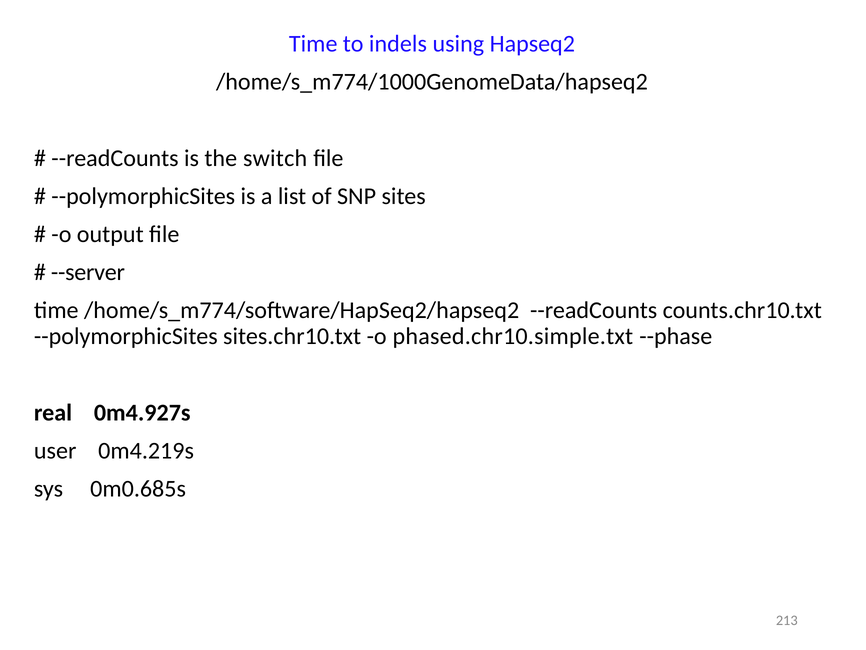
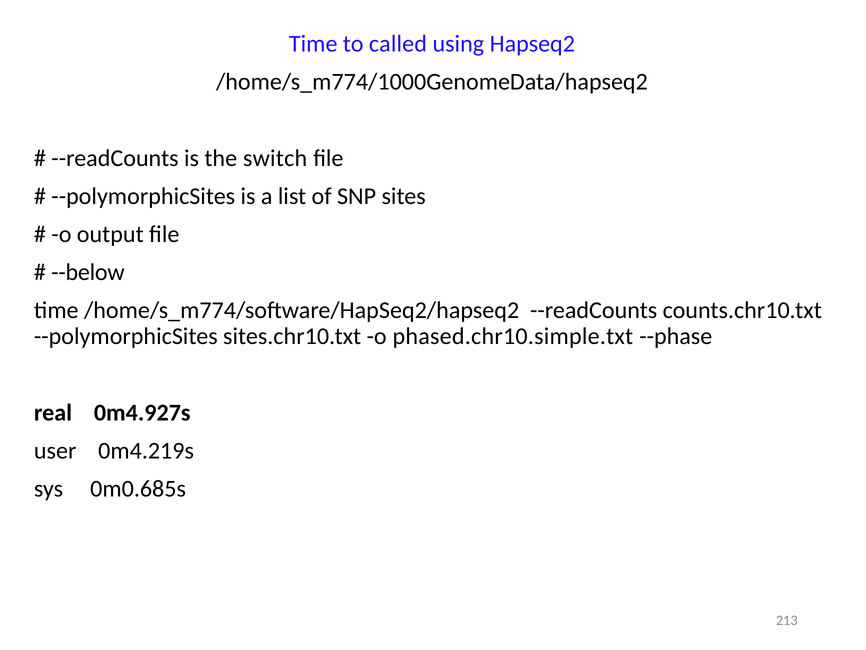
indels: indels -> called (398, 44)
--server: --server -> --below (88, 272)
